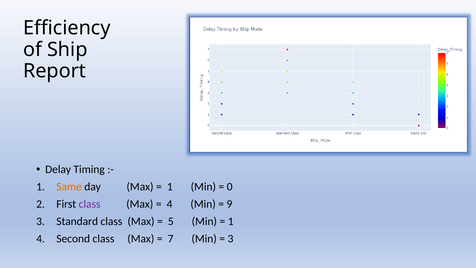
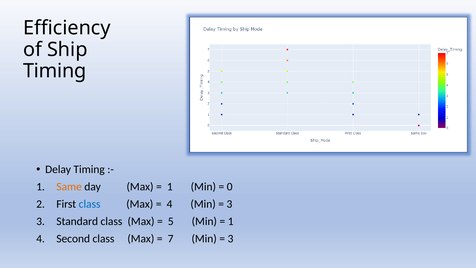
Report: Report -> Timing (55, 71)
class colour: purple -> blue (90, 204)
9: 9 -> 3 (229, 204)
